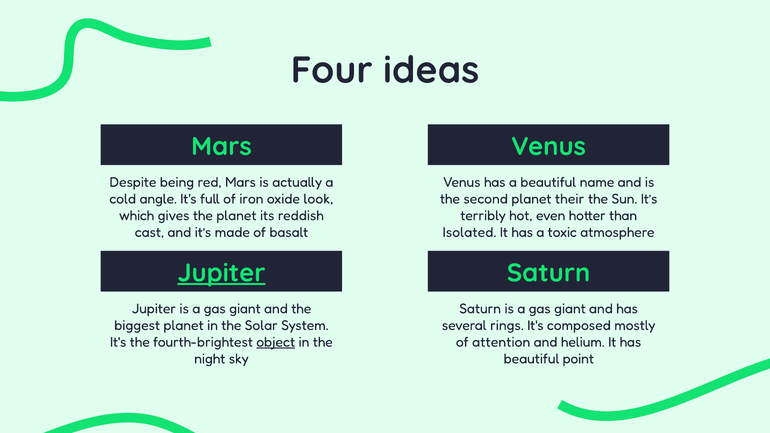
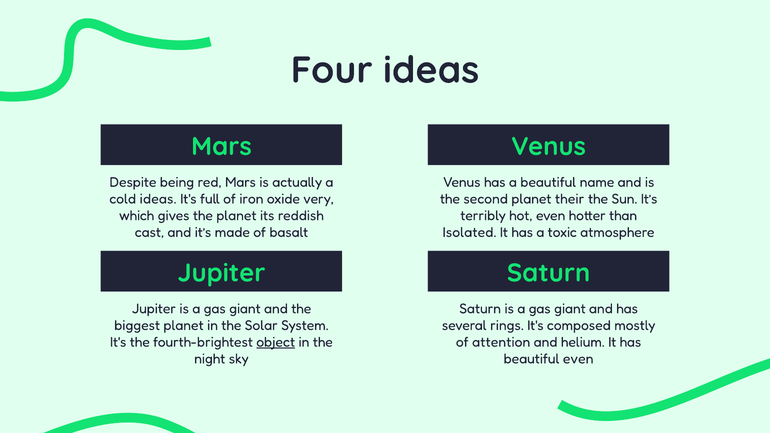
cold angle: angle -> ideas (158, 199)
look: look -> very (319, 199)
Jupiter underline: present -> none (221, 273)
beautiful point: point -> even (578, 359)
